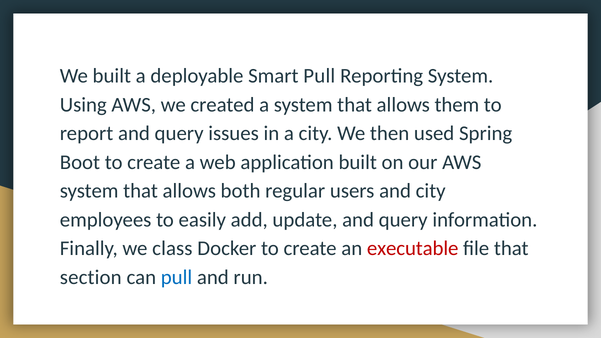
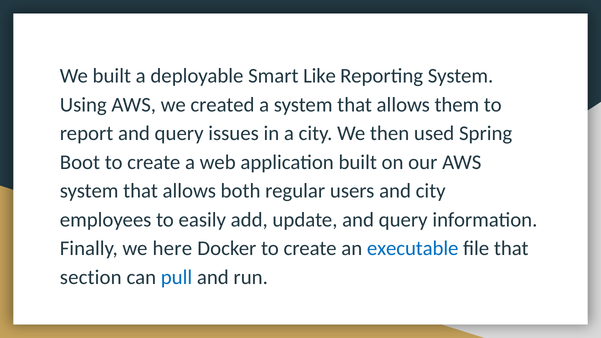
Smart Pull: Pull -> Like (320, 76)
class: class -> here (172, 249)
executable colour: red -> blue (413, 249)
